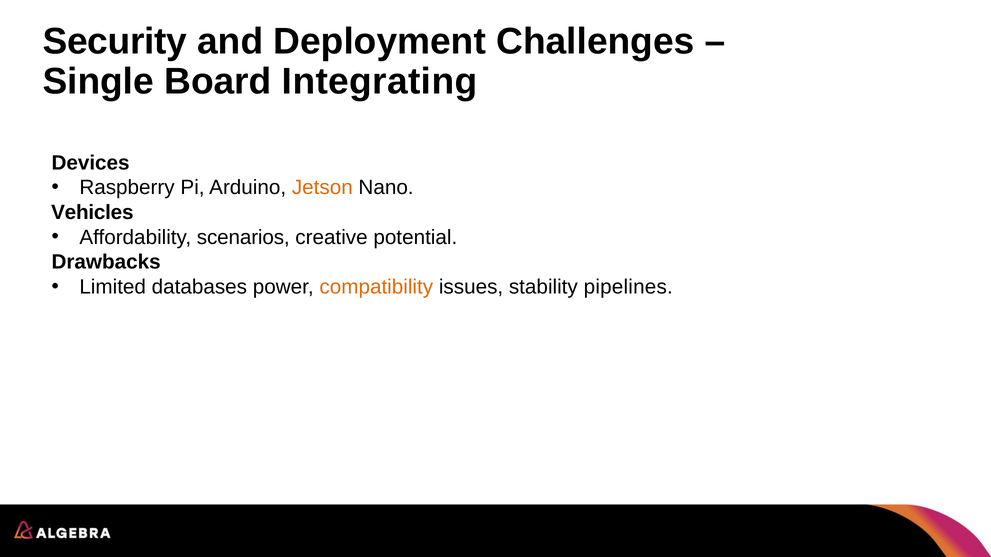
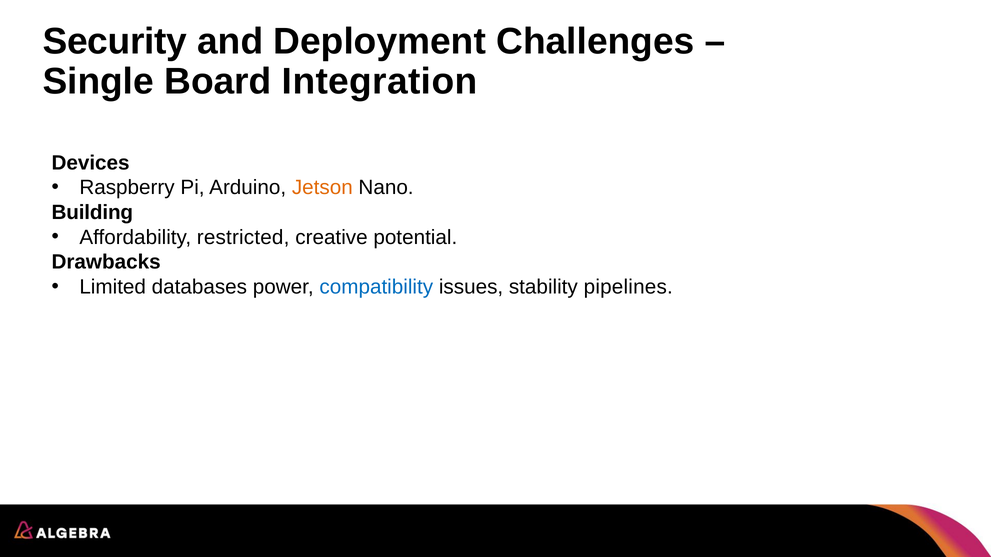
Integrating: Integrating -> Integration (380, 82)
Vehicles: Vehicles -> Building (92, 213)
scenarios: scenarios -> restricted (243, 237)
compatibility colour: orange -> blue (376, 287)
